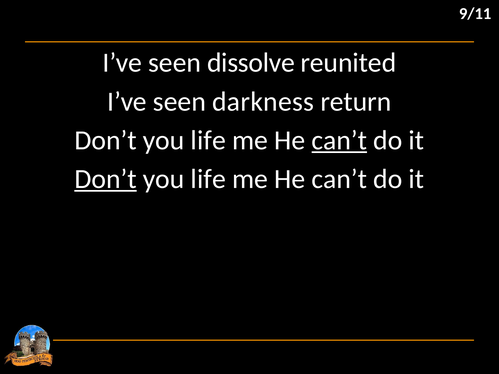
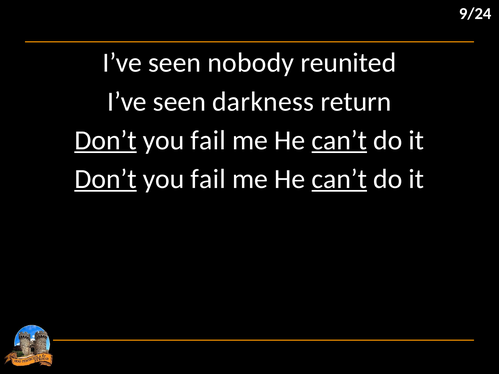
9/11: 9/11 -> 9/24 (475, 14)
dissolve: dissolve -> nobody (251, 63)
Don’t underline: none -> present (106, 140)
life: life -> fail (208, 140)
life: life -> fail (208, 179)
can’t underline: none -> present (339, 179)
